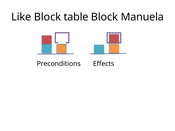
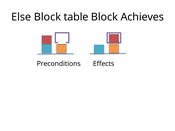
Like: Like -> Else (21, 17)
Manuela: Manuela -> Achieves (142, 17)
